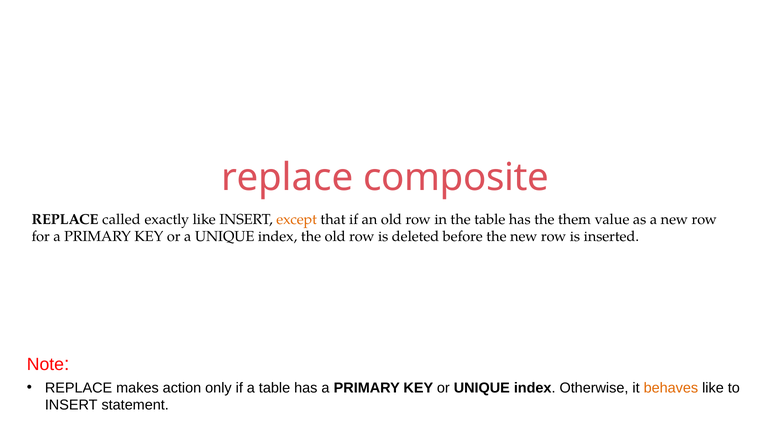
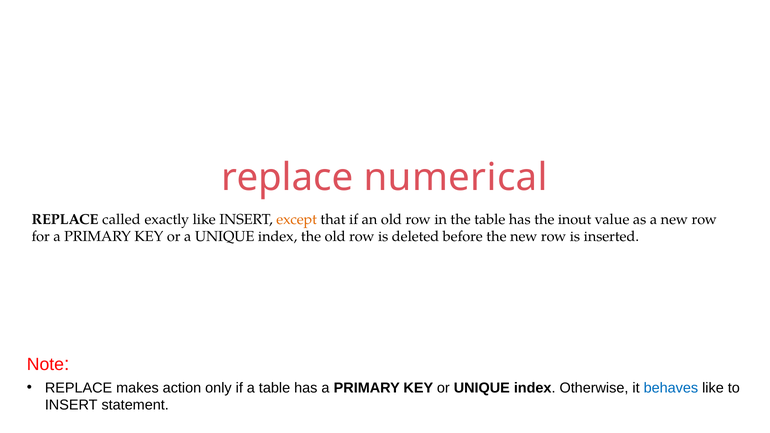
composite: composite -> numerical (456, 178)
them: them -> inout (575, 219)
behaves colour: orange -> blue (671, 388)
